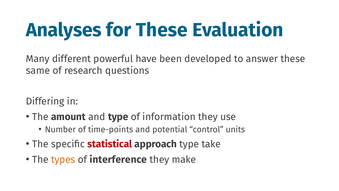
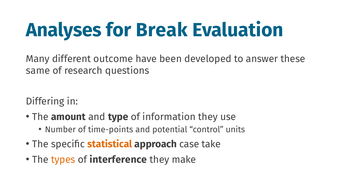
for These: These -> Break (162, 30)
powerful: powerful -> outcome (113, 59)
statistical colour: red -> orange (110, 144)
approach type: type -> case (189, 144)
